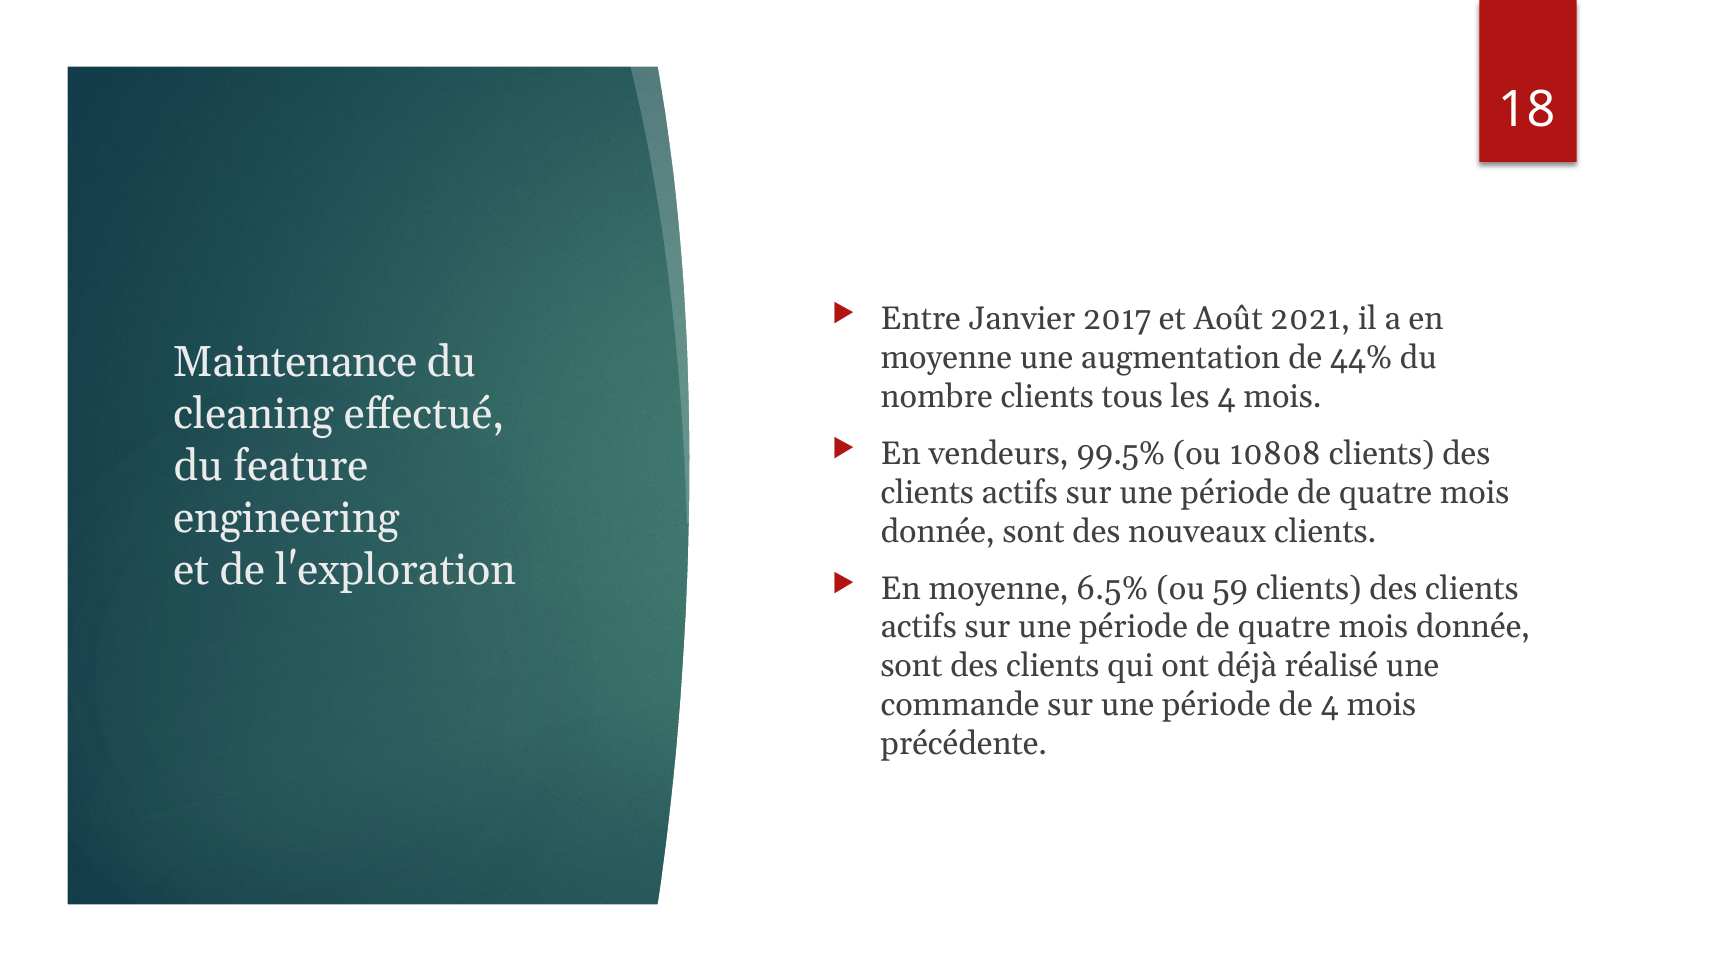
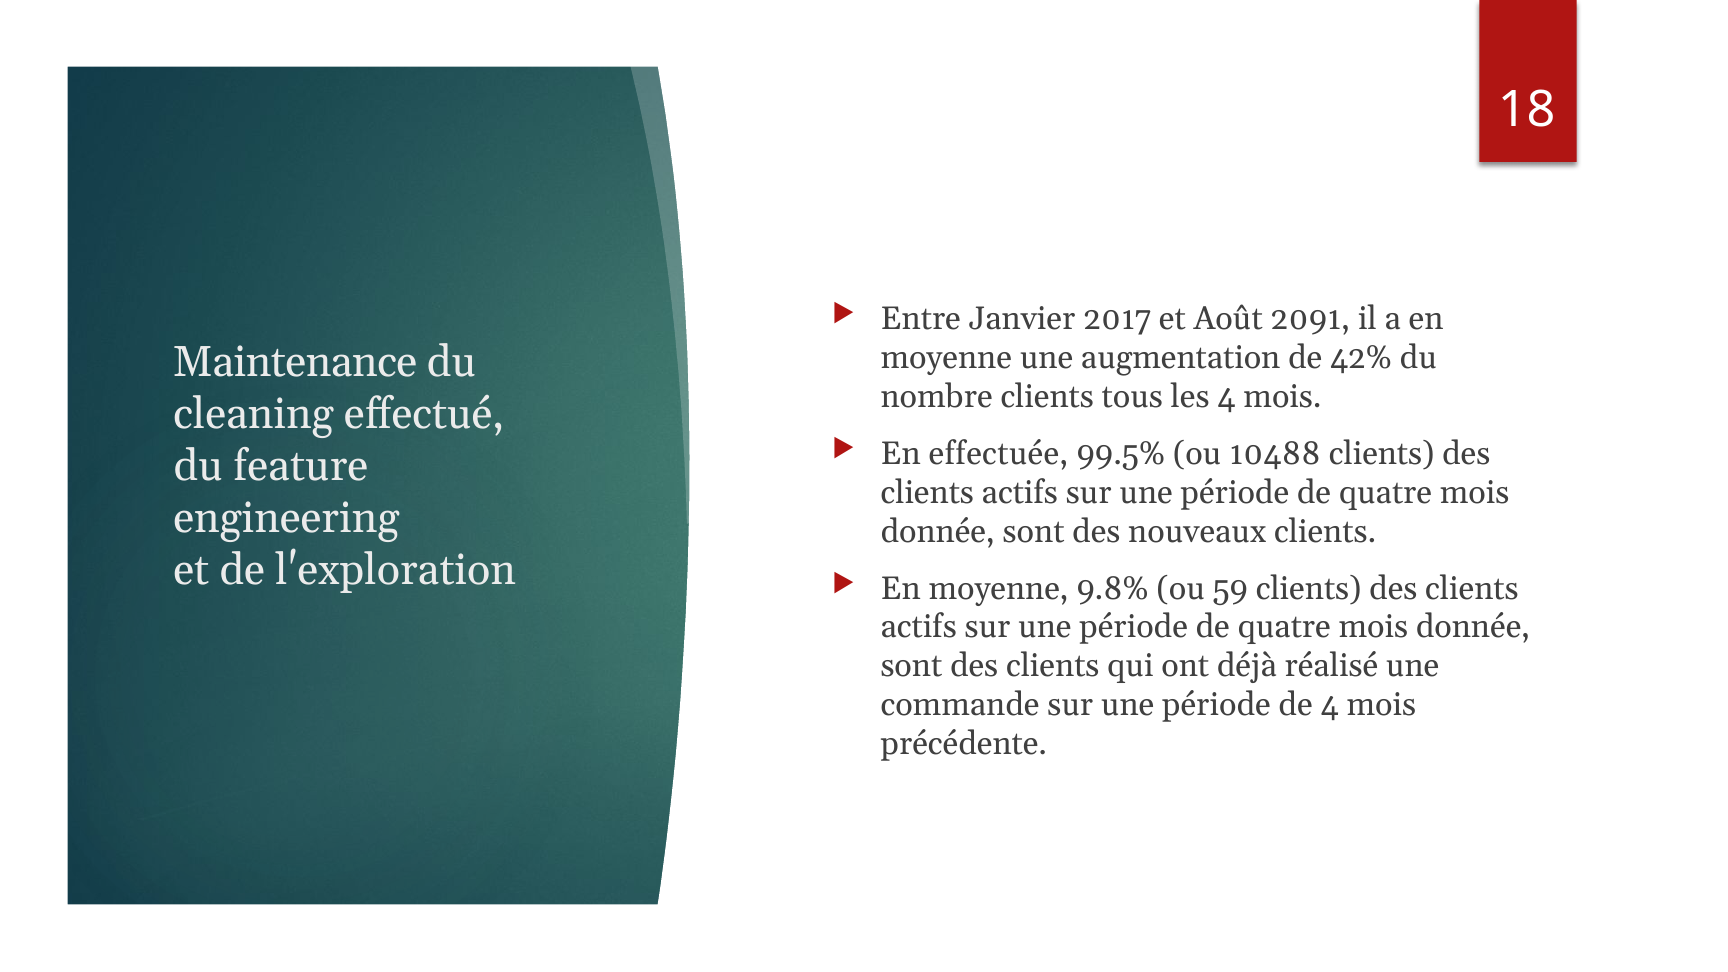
2021: 2021 -> 2091 (1310, 319)
44%: 44% -> 42% (1361, 358)
vendeurs: vendeurs -> effectuée (998, 454)
10808: 10808 -> 10488 (1275, 454)
6.5%: 6.5% -> 9.8% (1113, 588)
